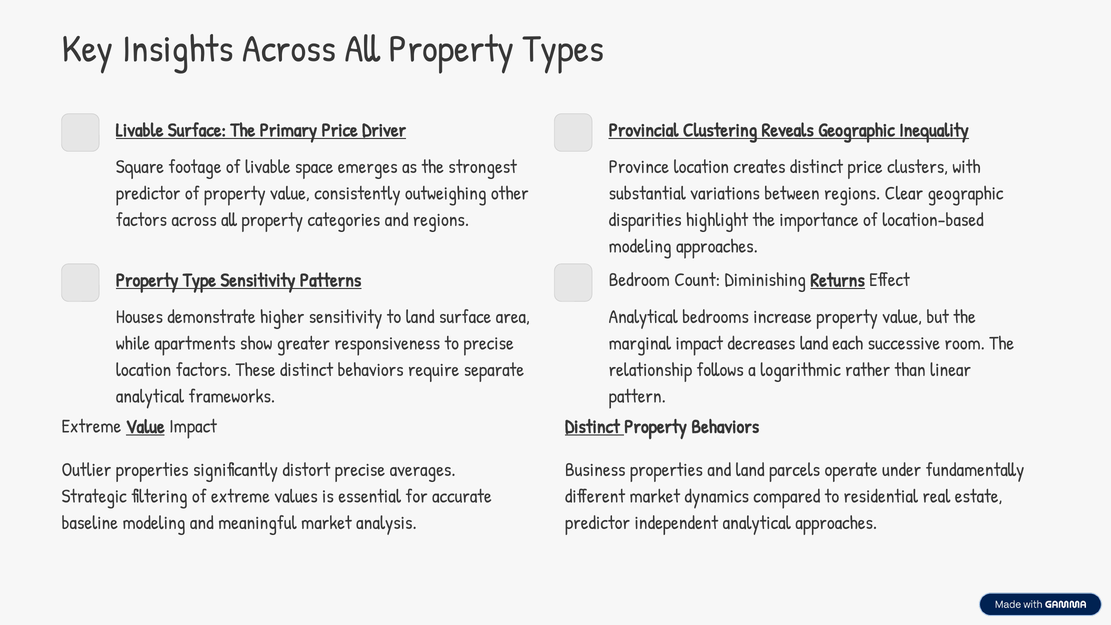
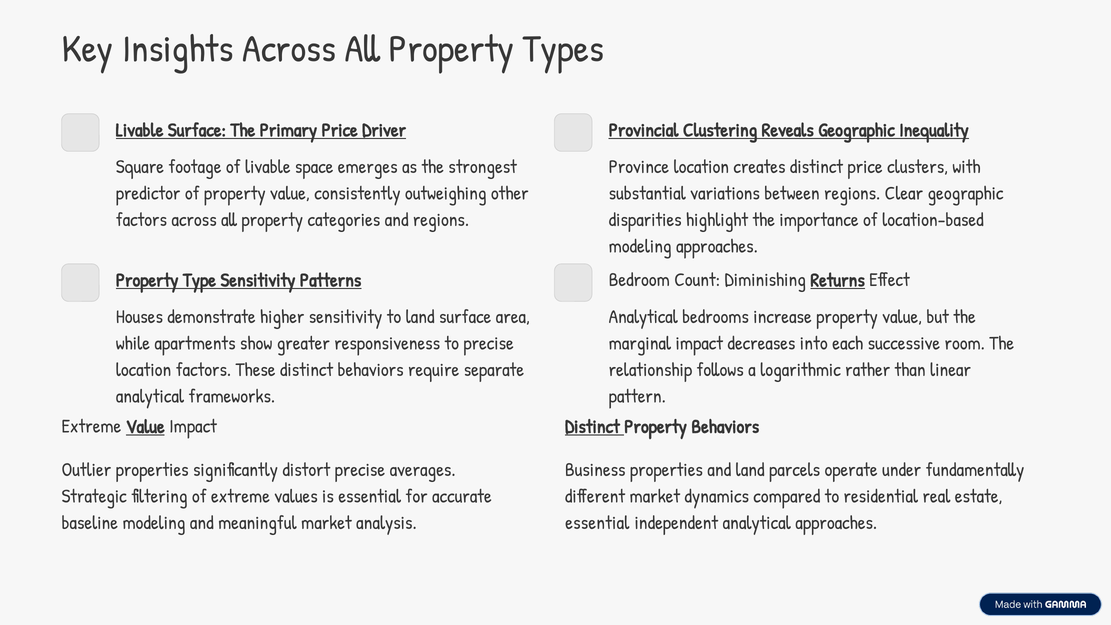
decreases land: land -> into (814, 343)
predictor: predictor -> essential (597, 523)
